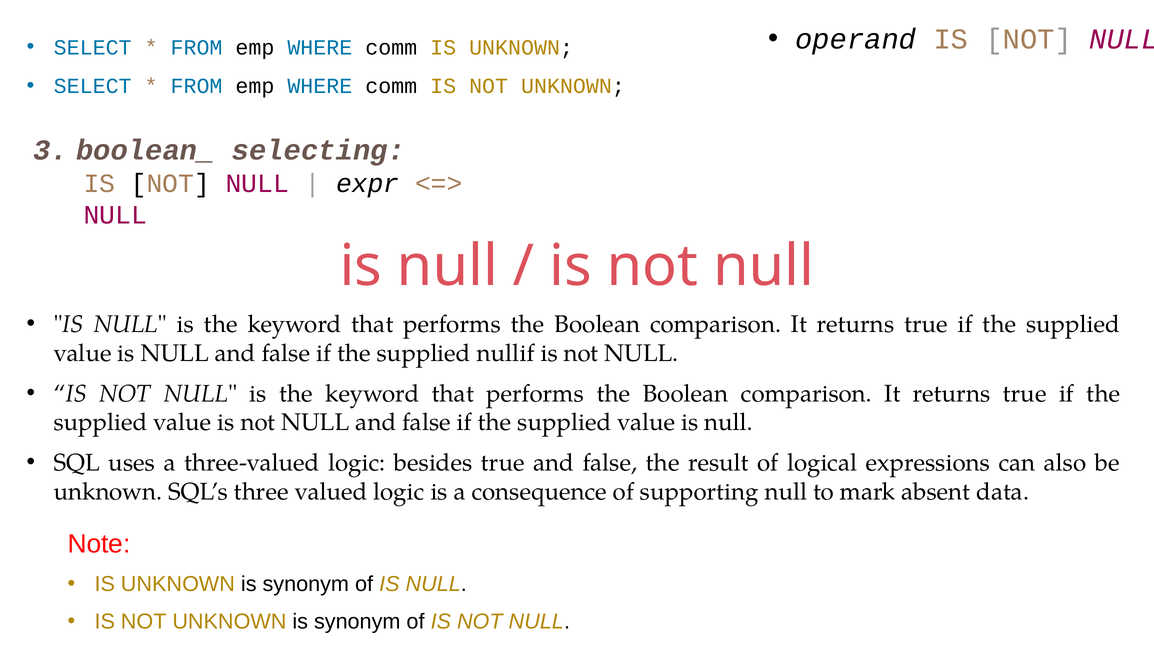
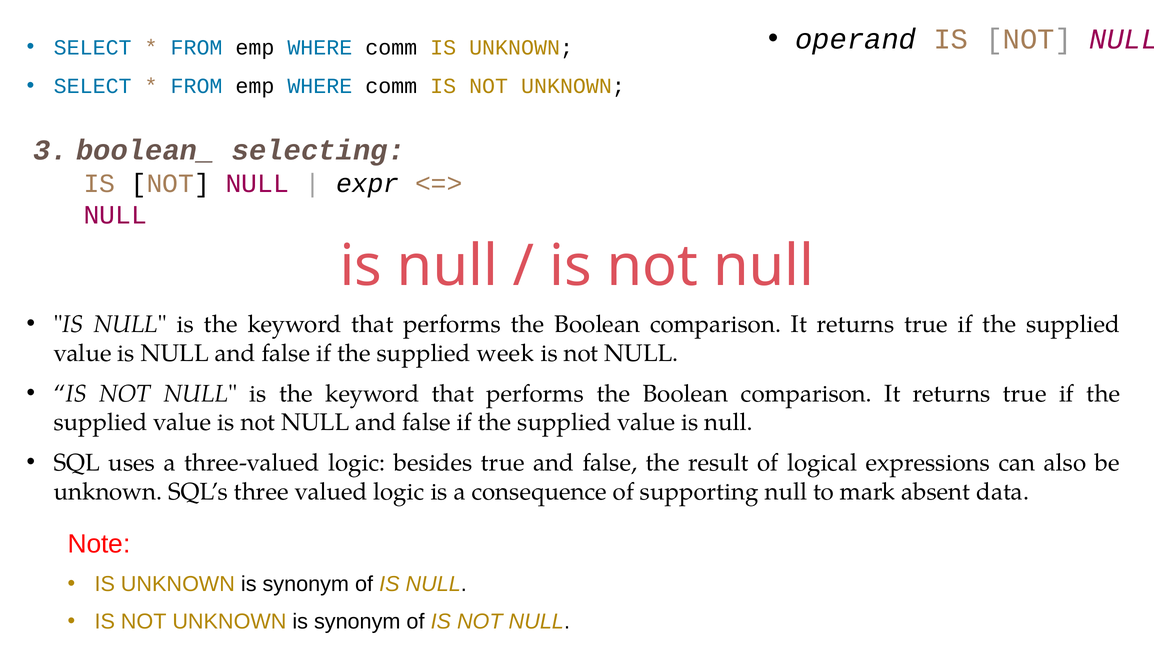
nullif: nullif -> week (506, 353)
